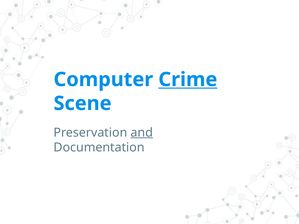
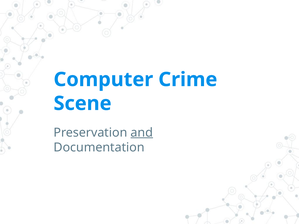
Crime underline: present -> none (188, 80)
